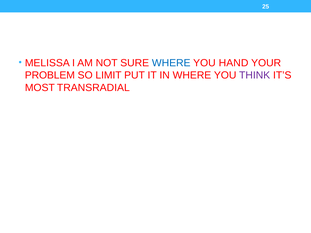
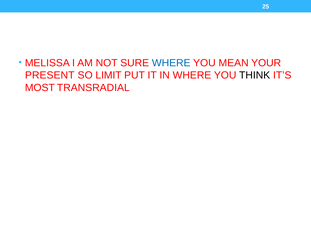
HAND: HAND -> MEAN (234, 63)
PROBLEM: PROBLEM -> PRESENT (50, 75)
THINK colour: purple -> black (255, 75)
